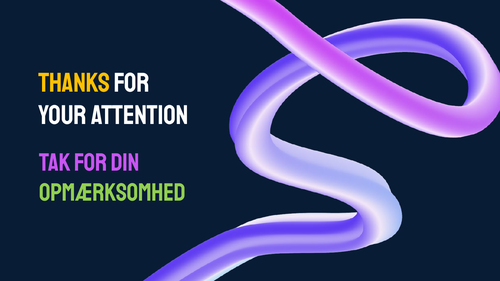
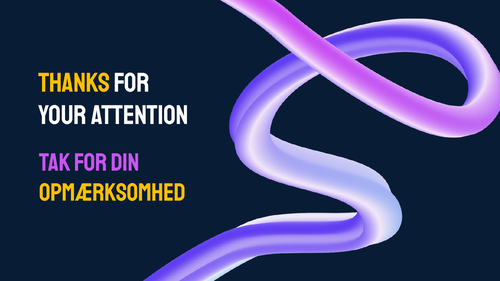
OPMÆRKSOMHED colour: light green -> yellow (112, 193)
